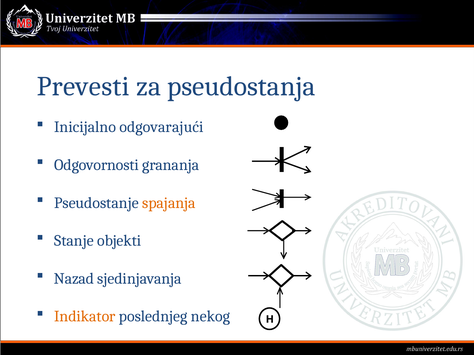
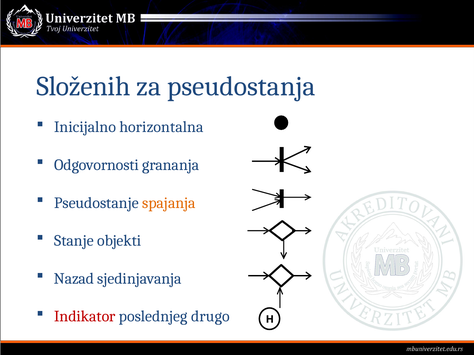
Prevesti: Prevesti -> Složenih (83, 86)
odgovarajući: odgovarajući -> horizontalna (162, 127)
Indikator colour: orange -> red (85, 317)
nekog: nekog -> drugo (210, 317)
